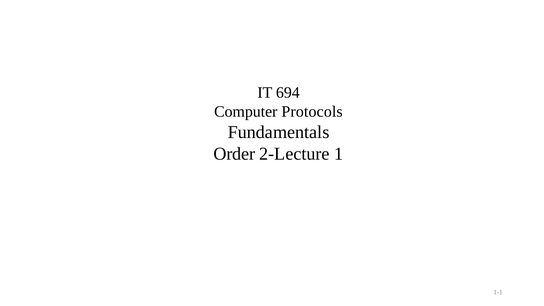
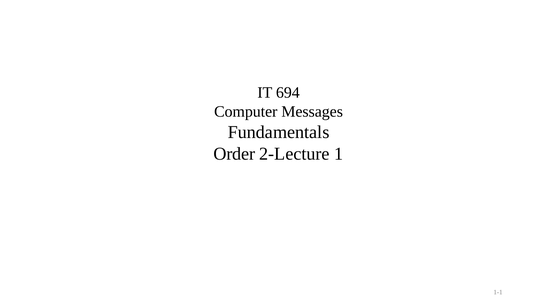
Protocols: Protocols -> Messages (312, 112)
